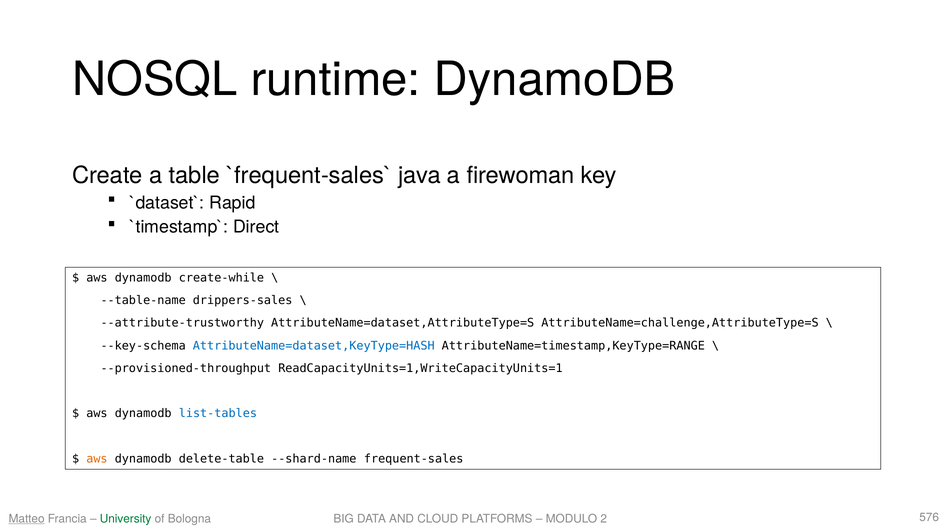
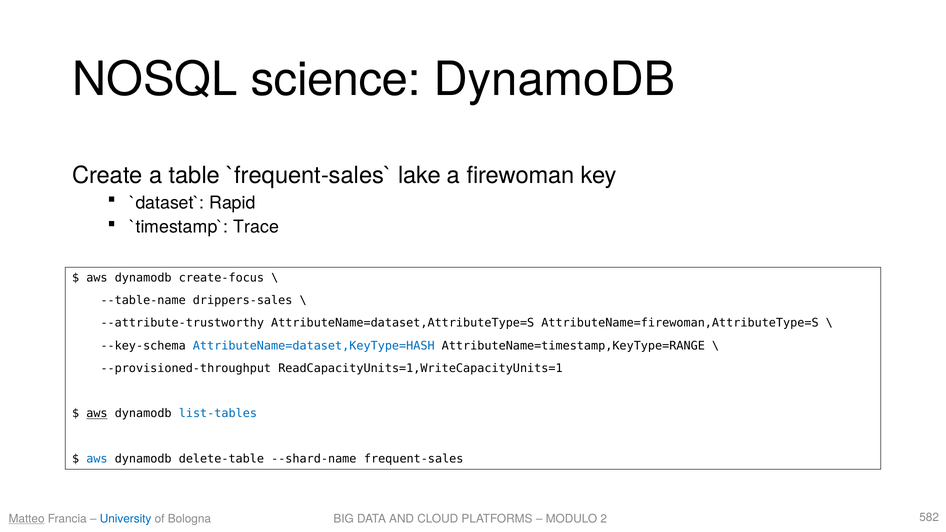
runtime: runtime -> science (336, 79)
java: java -> lake (420, 175)
Direct: Direct -> Trace (256, 227)
create-while: create-while -> create-focus (221, 278)
AttributeName=challenge,AttributeType=S: AttributeName=challenge,AttributeType=S -> AttributeName=firewoman,AttributeType=S (680, 323)
aws underline: none -> present (97, 414)
aws colour: orange -> blue (97, 459)
University colour: green -> blue (126, 519)
576: 576 -> 582 (929, 517)
